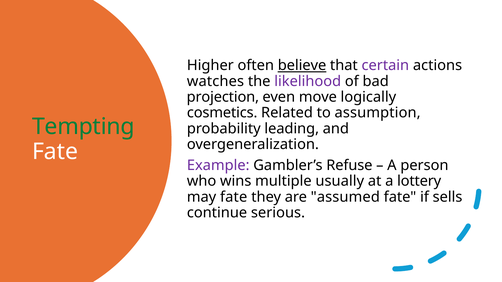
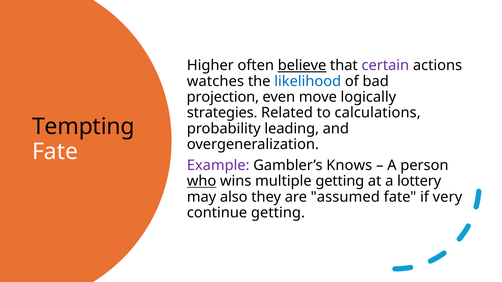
likelihood colour: purple -> blue (308, 81)
cosmetics: cosmetics -> strategies (222, 113)
assumption: assumption -> calculations (378, 113)
Tempting colour: green -> black (83, 127)
Refuse: Refuse -> Knows (349, 166)
who underline: none -> present (202, 181)
multiple usually: usually -> getting (340, 181)
may fate: fate -> also (234, 197)
sells: sells -> very (447, 197)
continue serious: serious -> getting (278, 213)
